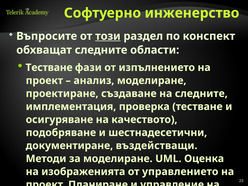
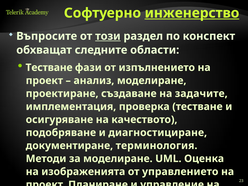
инженерство underline: none -> present (192, 13)
на следните: следните -> задачите (201, 94)
шестнадесетични: шестнадесетични -> диагностициране (158, 133)
въздействащи: въздействащи -> терминология (157, 146)
